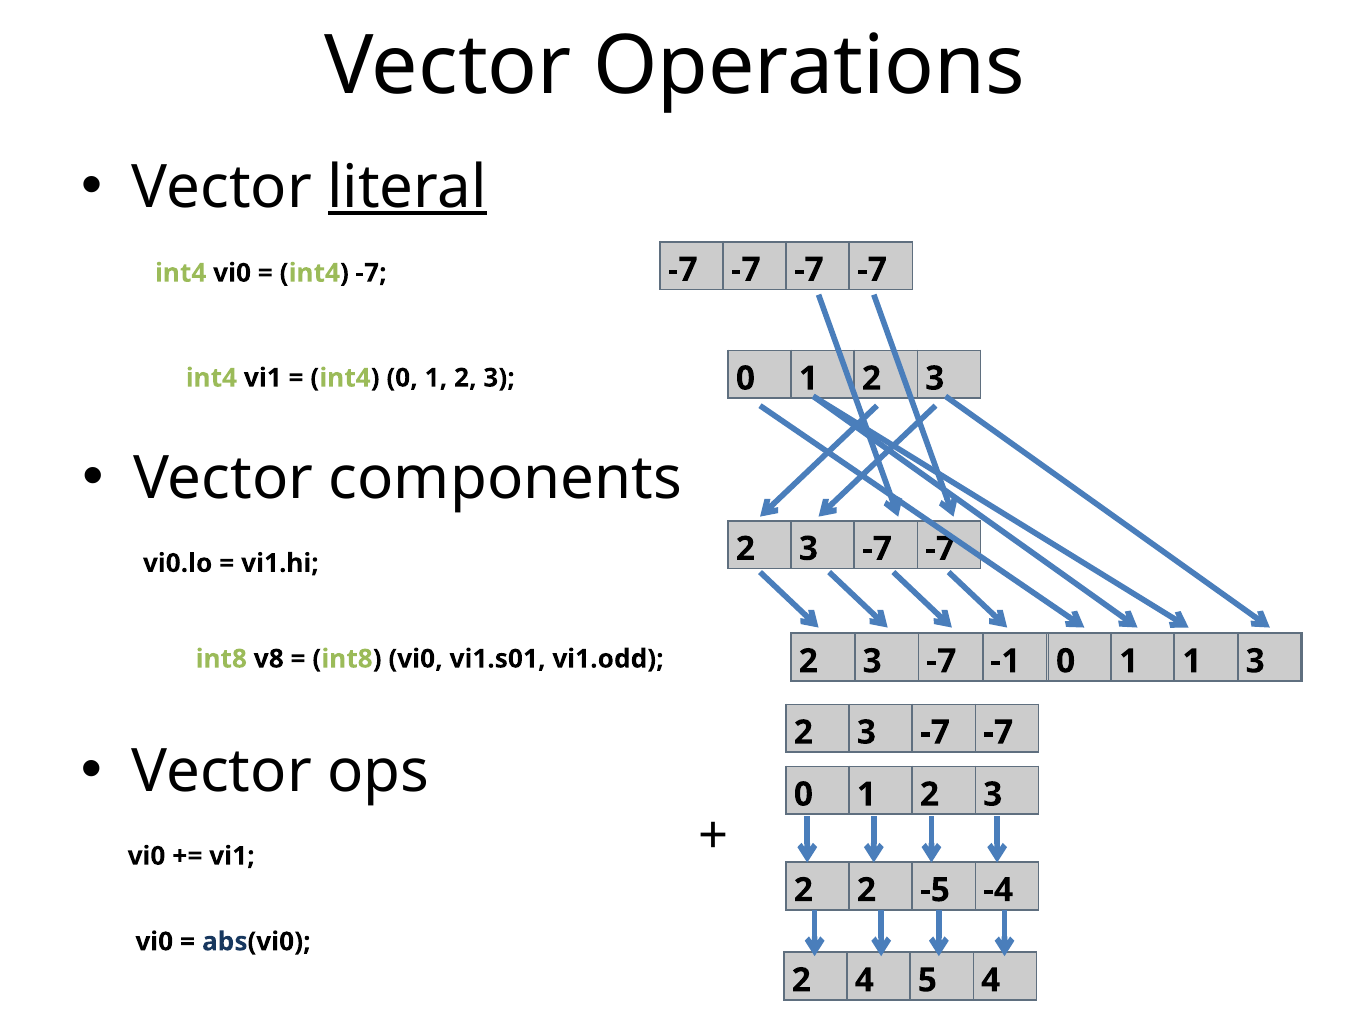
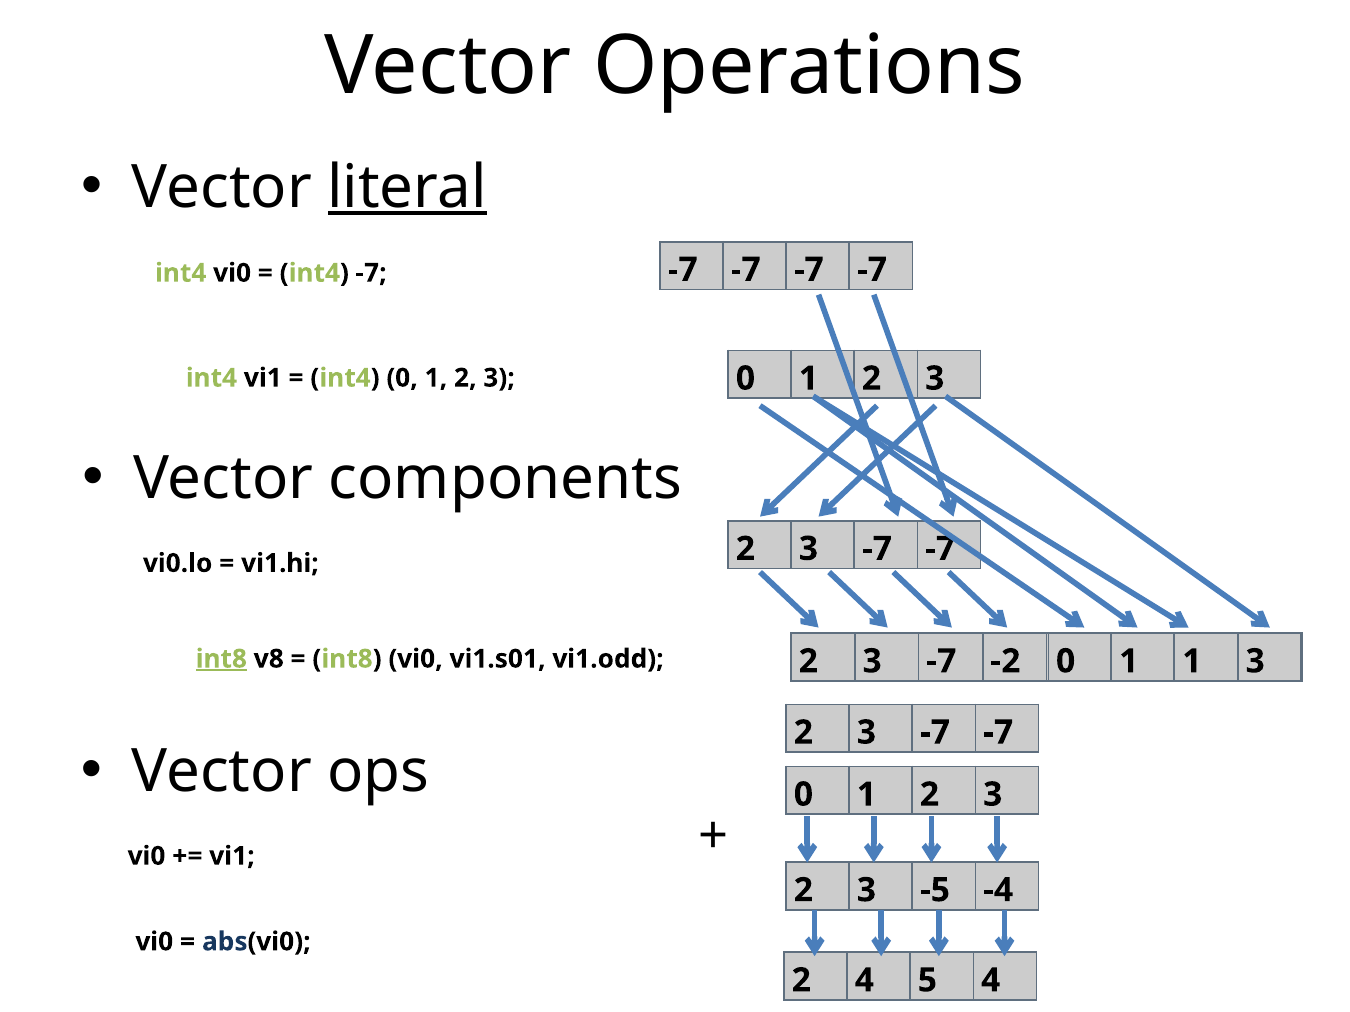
int8 underline: none -> present (221, 659)
-1: -1 -> -2 (1005, 662)
2: 2 -> 3 (866, 891)
